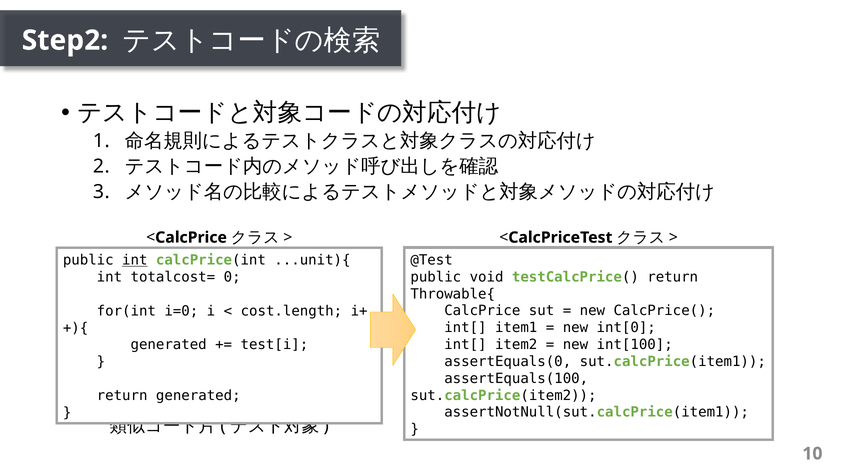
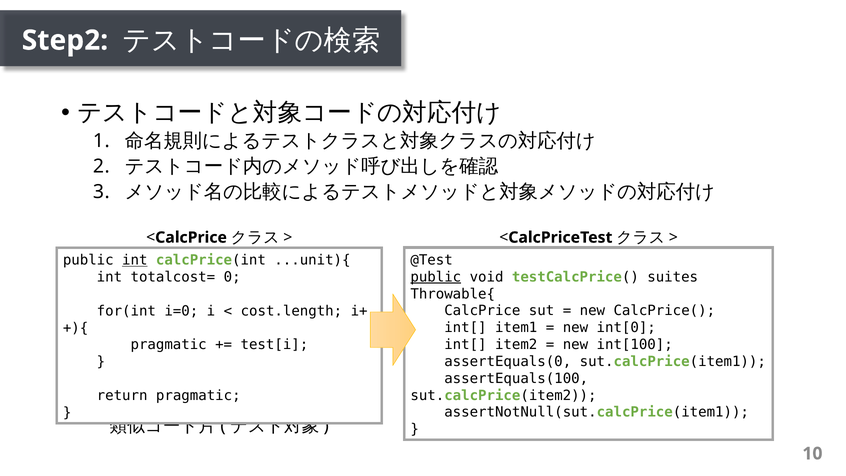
public underline: none -> present (436, 277)
testCalcPrice( return: return -> suites (673, 277)
generated: generated -> pragmatic (169, 345)
return generated: generated -> pragmatic (198, 395)
